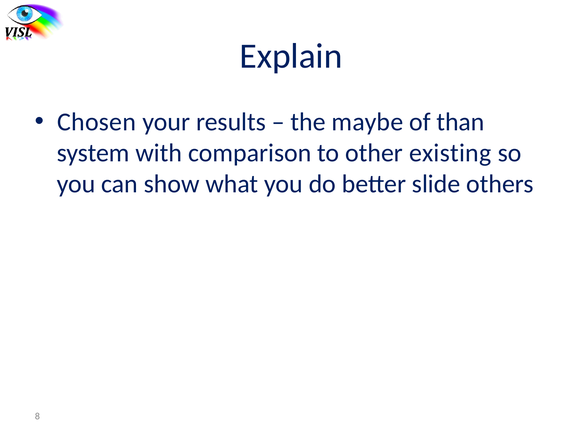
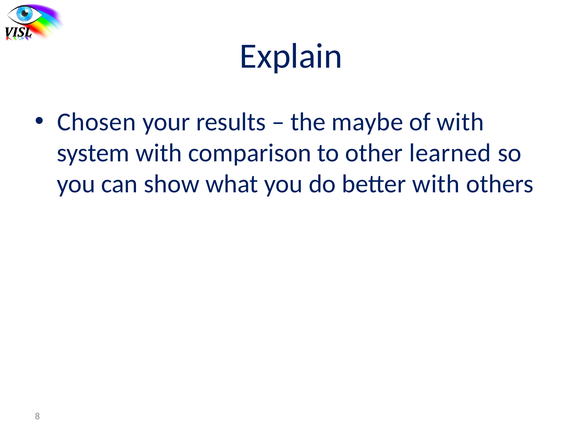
of than: than -> with (460, 122)
existing: existing -> learned (450, 153)
better slide: slide -> with (436, 184)
